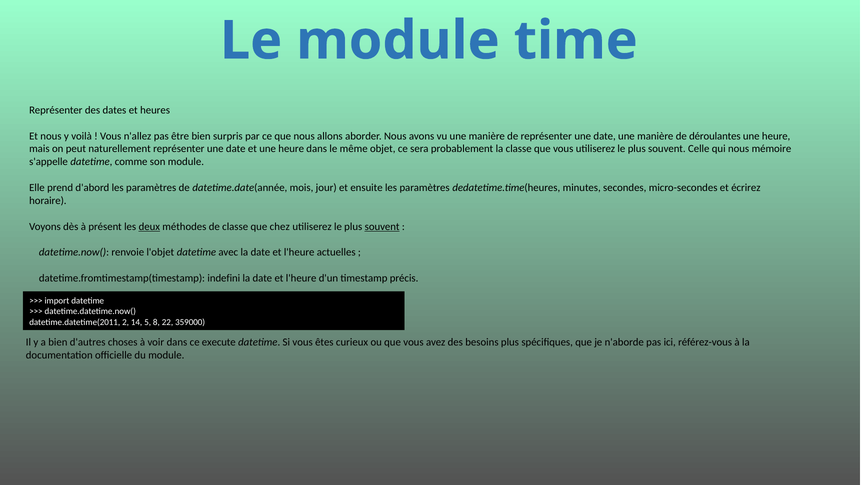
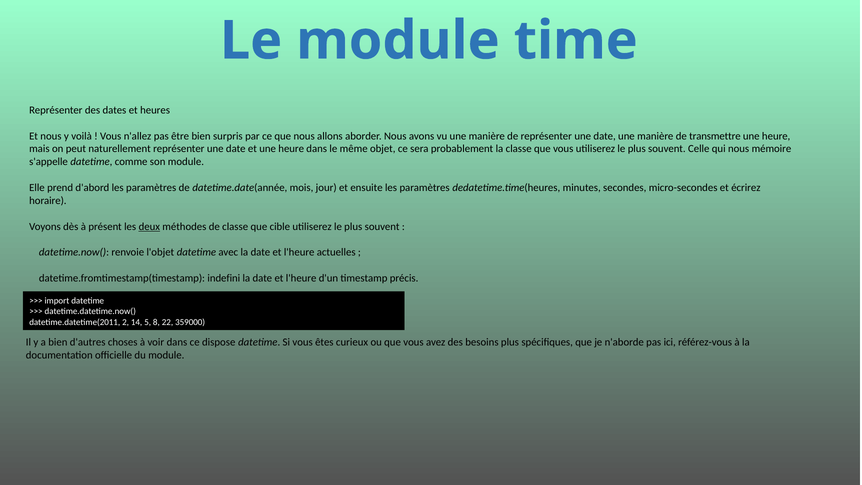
déroulantes: déroulantes -> transmettre (715, 136)
chez: chez -> cible (280, 226)
souvent underline: present -> none (382, 226)
execute: execute -> dispose (219, 342)
